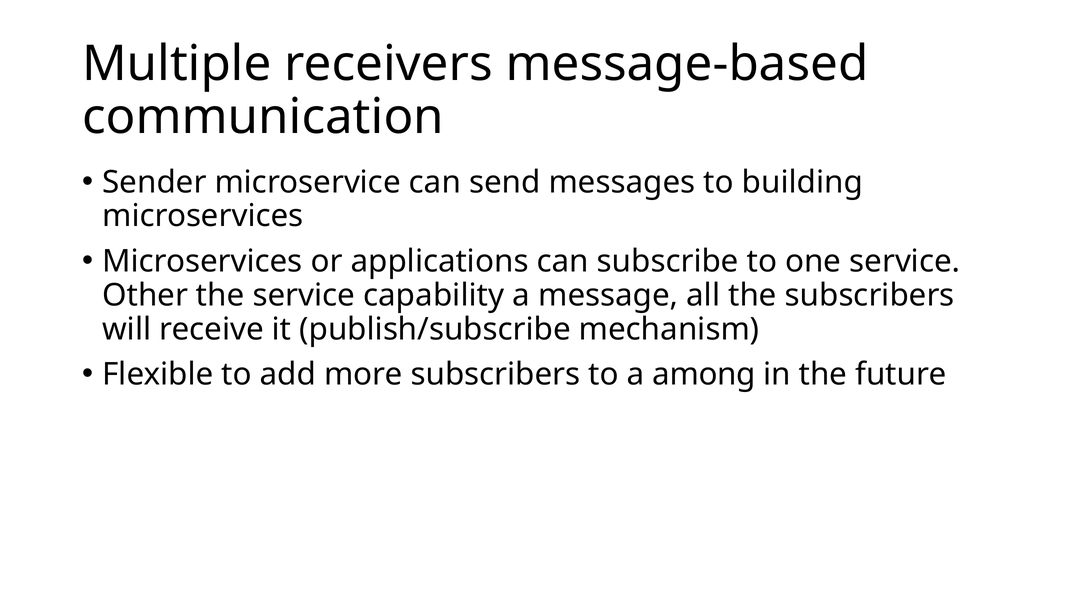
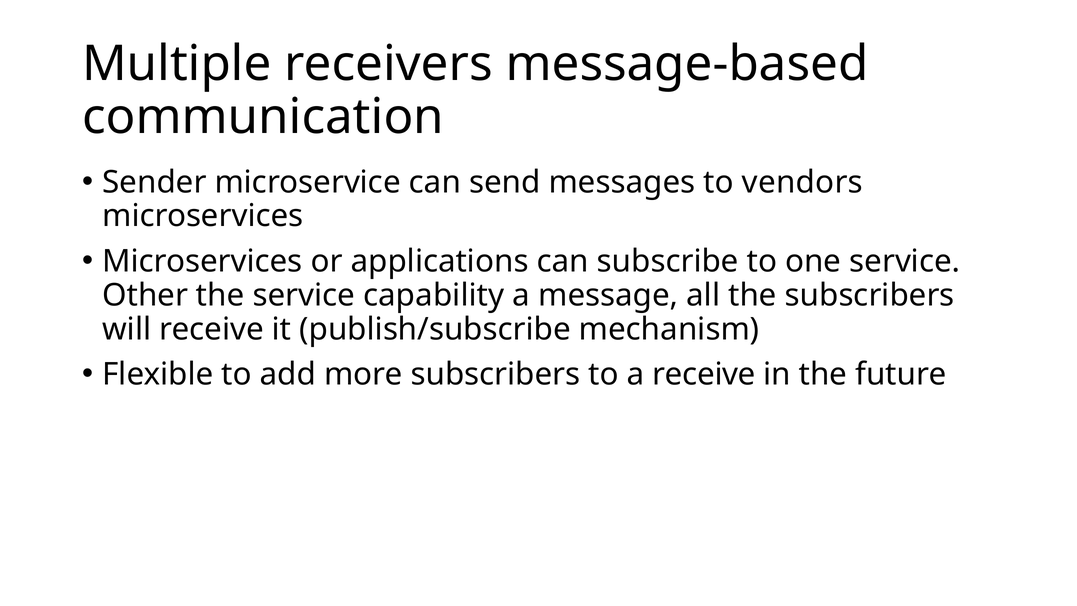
building: building -> vendors (802, 182)
a among: among -> receive (704, 374)
